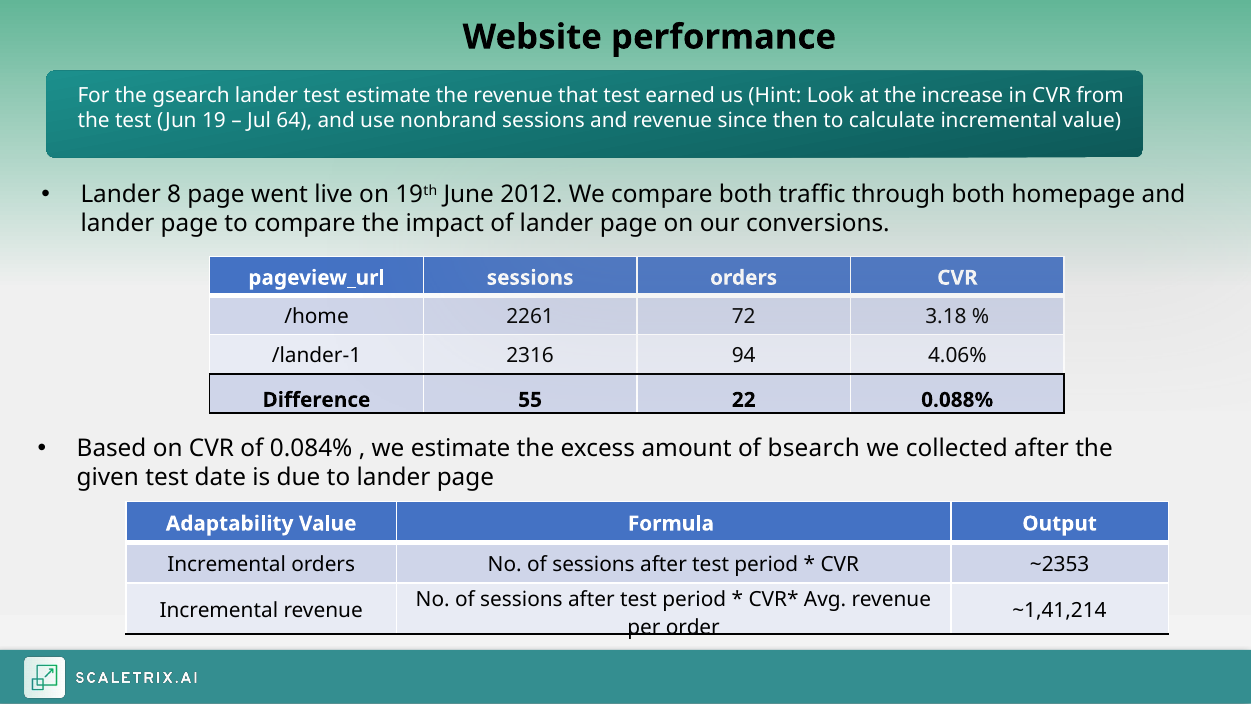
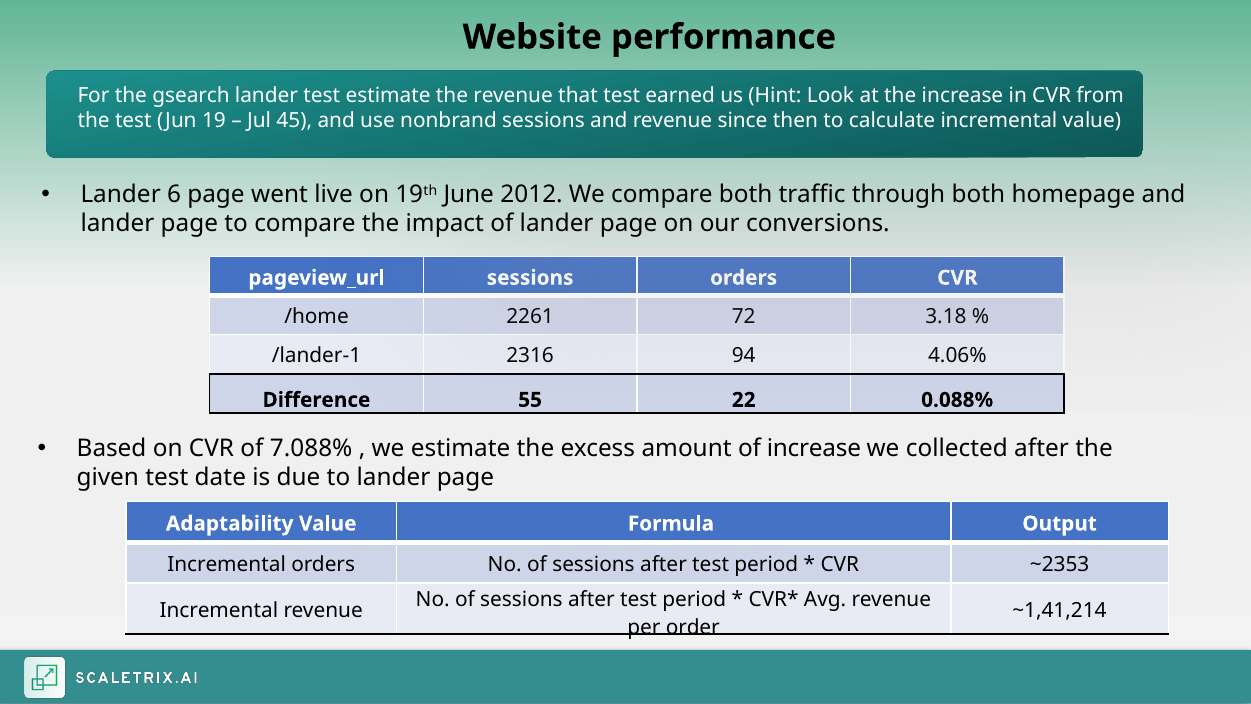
64: 64 -> 45 (294, 121)
8: 8 -> 6 (174, 194)
0.084%: 0.084% -> 7.088% (311, 448)
of bsearch: bsearch -> increase (814, 448)
